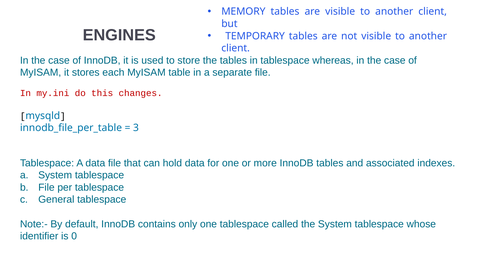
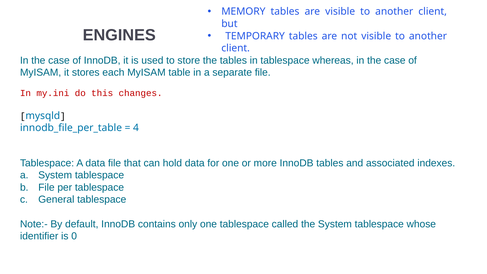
3: 3 -> 4 (136, 128)
